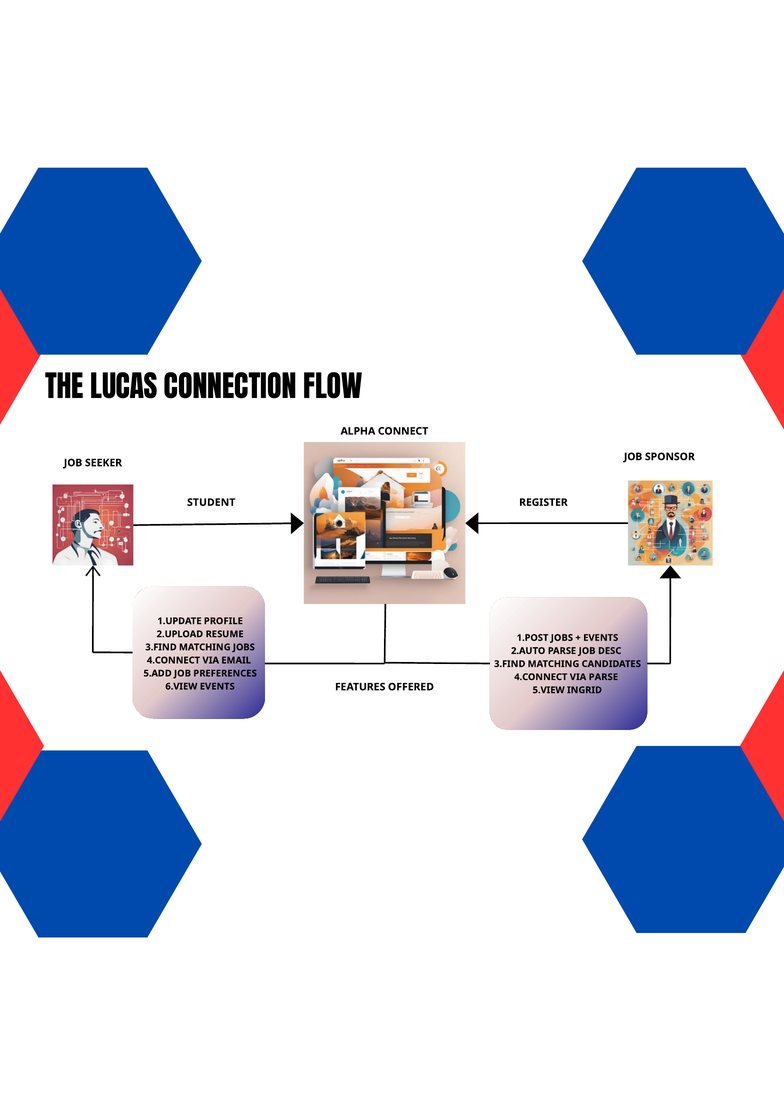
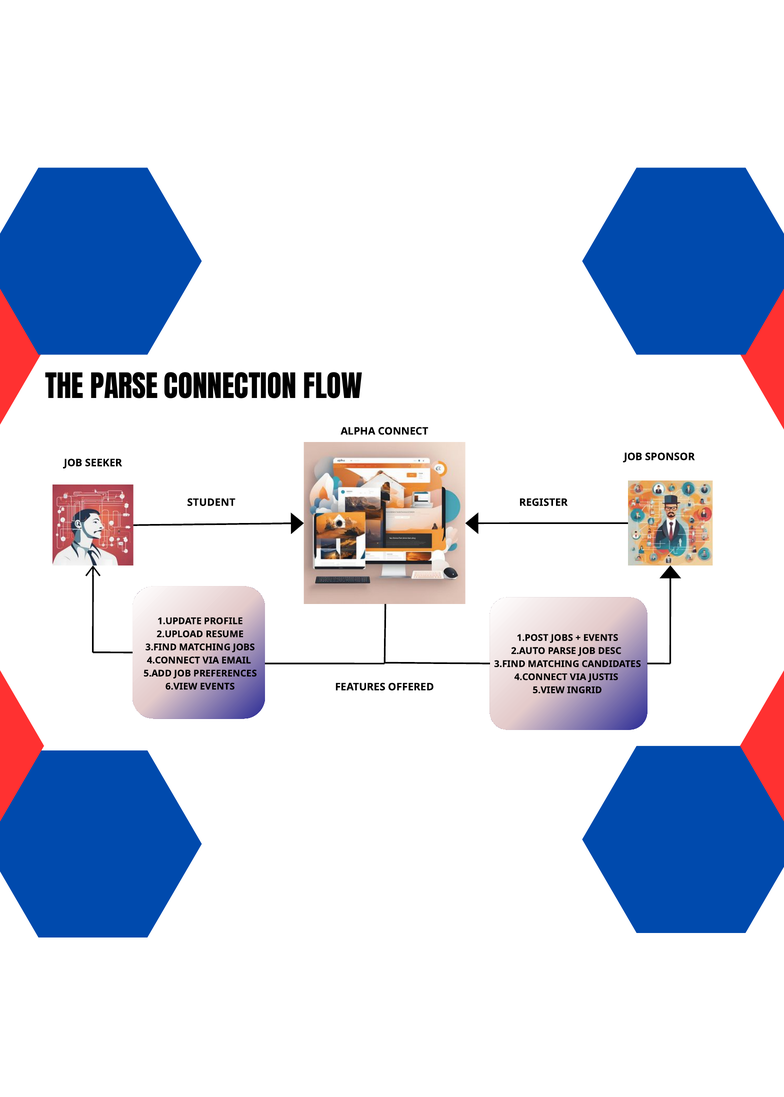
THE LUCAS: LUCAS -> PARSE (124, 389)
VIA PARSE: PARSE -> JUSTIS (603, 677)
